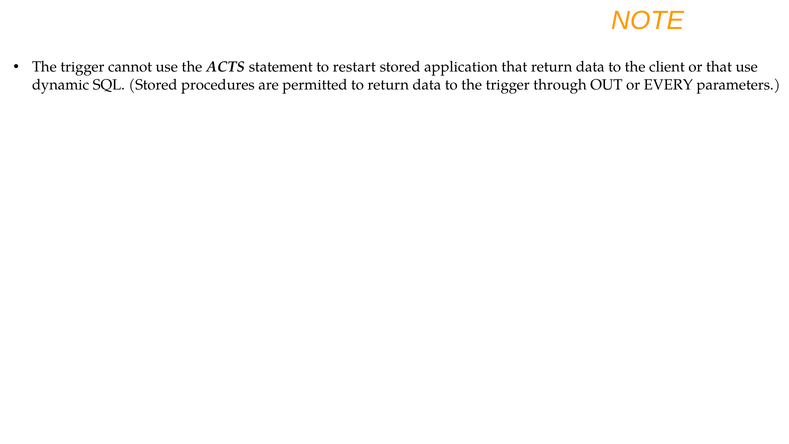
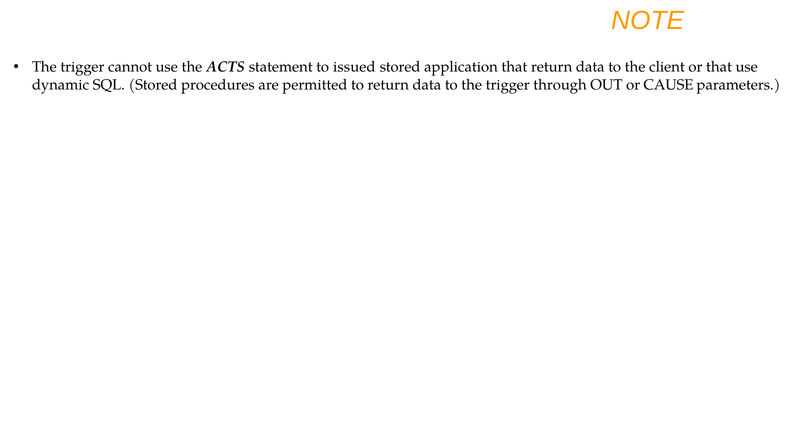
restart: restart -> issued (354, 67)
EVERY: EVERY -> CAUSE (668, 85)
